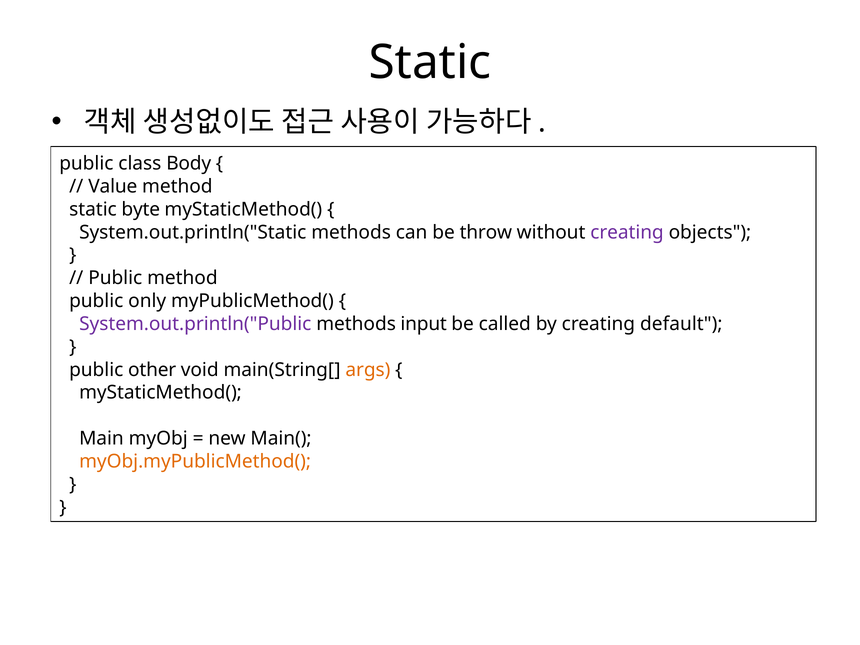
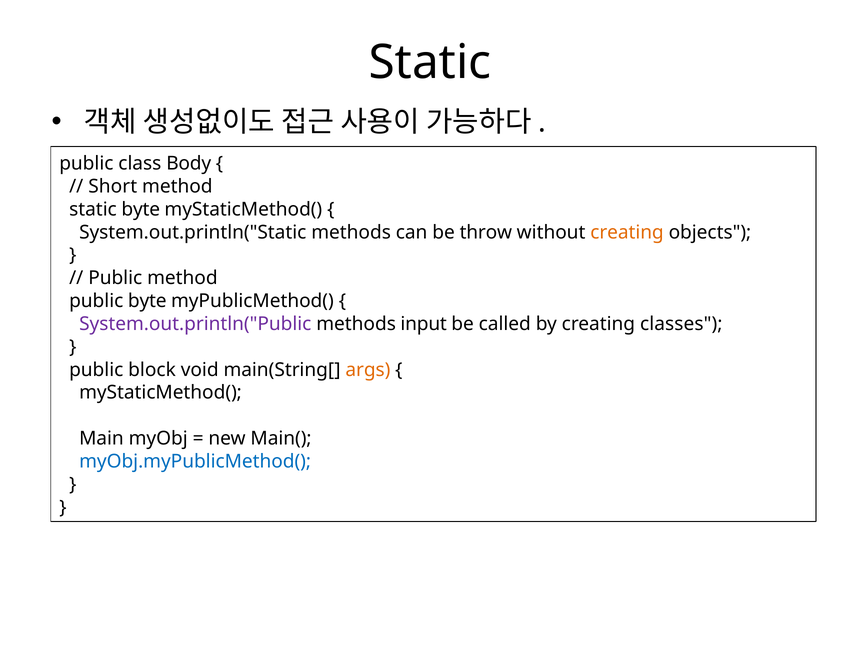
Value: Value -> Short (113, 186)
creating colour: purple -> orange (627, 232)
public only: only -> byte (147, 301)
default: default -> classes (681, 324)
other: other -> block (152, 370)
myObj.myPublicMethod( colour: orange -> blue (195, 461)
